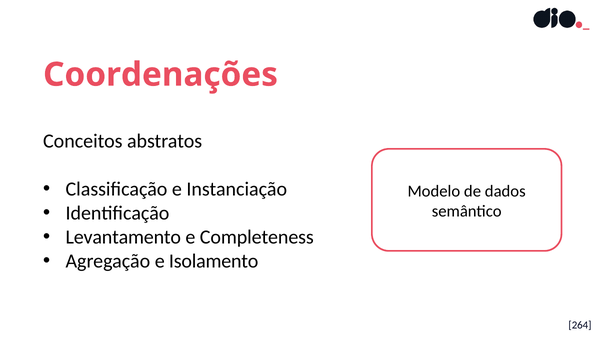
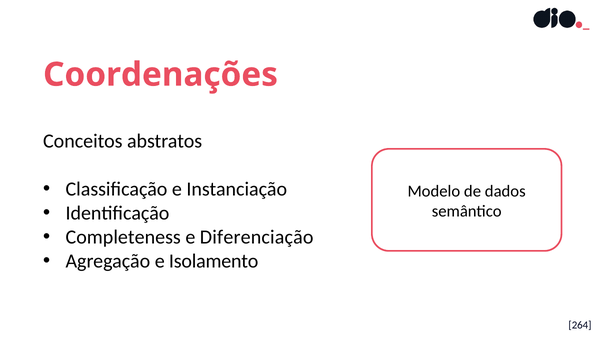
Levantamento: Levantamento -> Completeness (123, 237)
Completeness: Completeness -> Diferenciação (257, 237)
